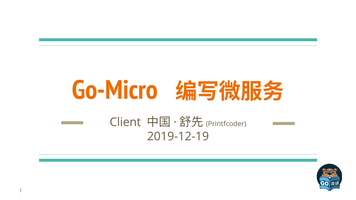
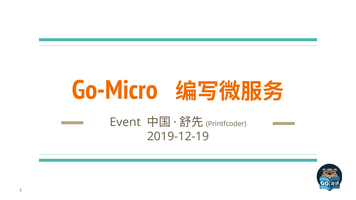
Client: Client -> Event (125, 122)
